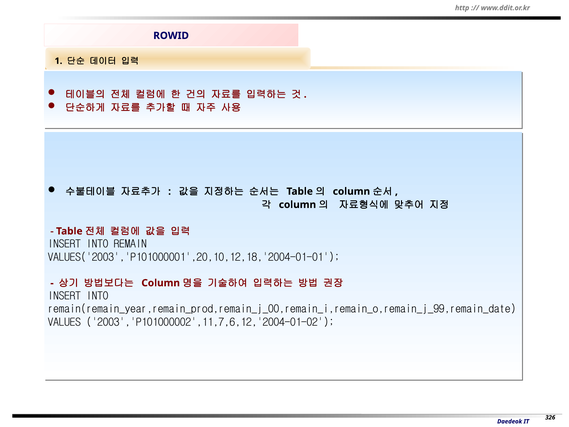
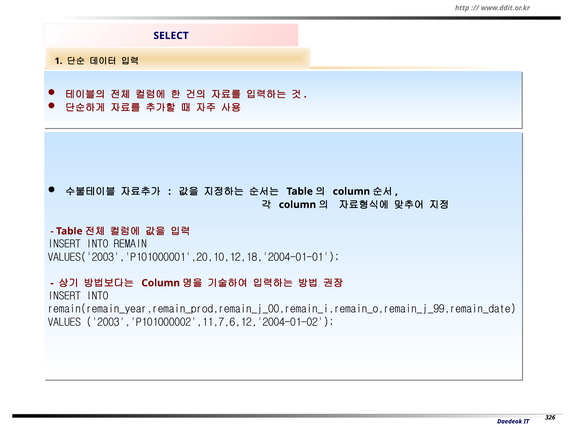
ROWID: ROWID -> SELECT (171, 36)
